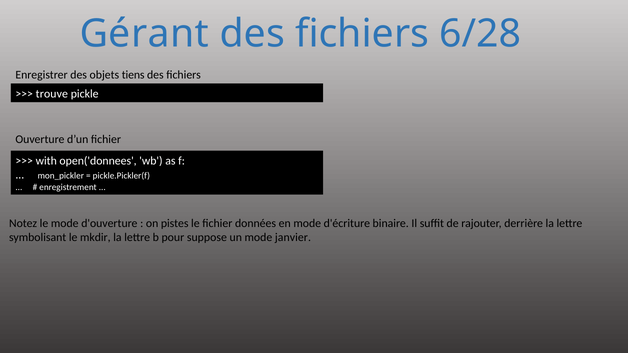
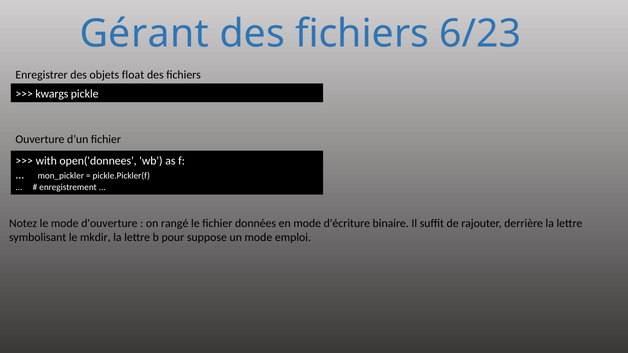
6/28: 6/28 -> 6/23 (480, 34)
tiens: tiens -> float (133, 75)
trouve: trouve -> kwargs (52, 94)
pistes: pistes -> rangé (175, 224)
janvier: janvier -> emploi (293, 238)
